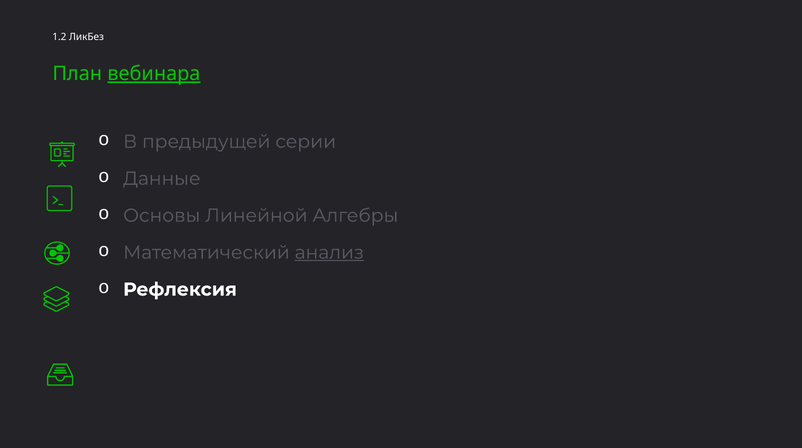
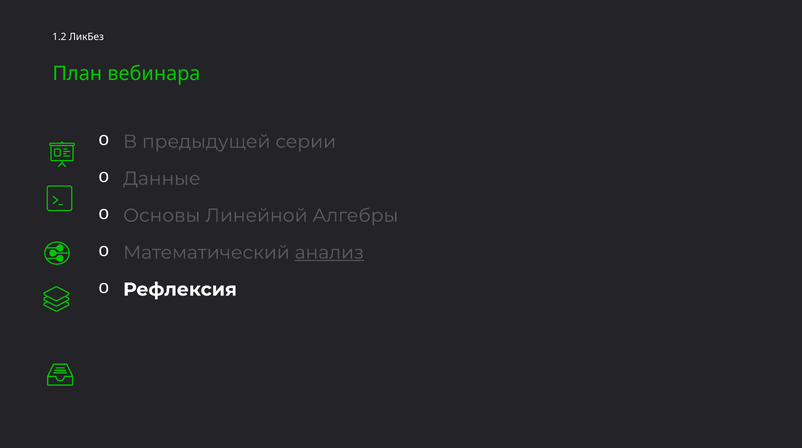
вебинара underline: present -> none (154, 74)
